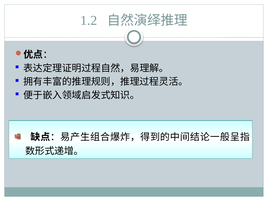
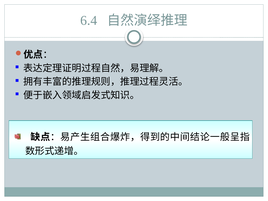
1.2: 1.2 -> 6.4 (89, 20)
